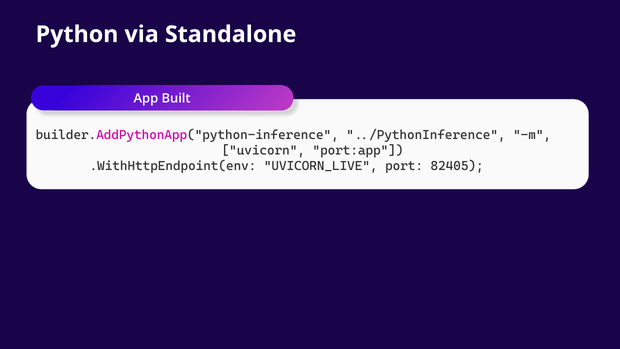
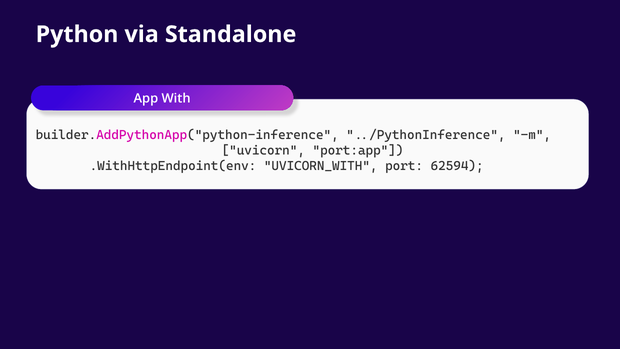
Built: Built -> With (176, 99)
UVICORN_LIVE: UVICORN_LIVE -> UVICORN_WITH (321, 166)
82405: 82405 -> 62594 (457, 166)
